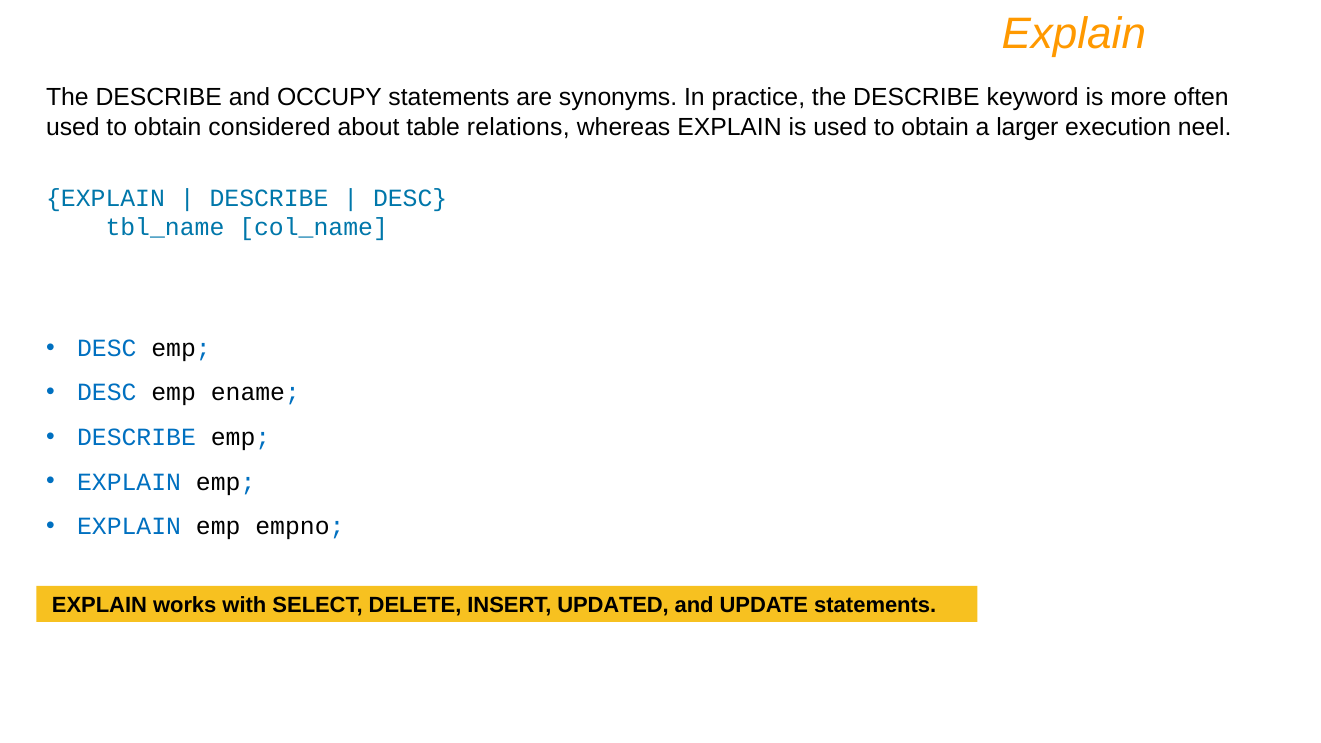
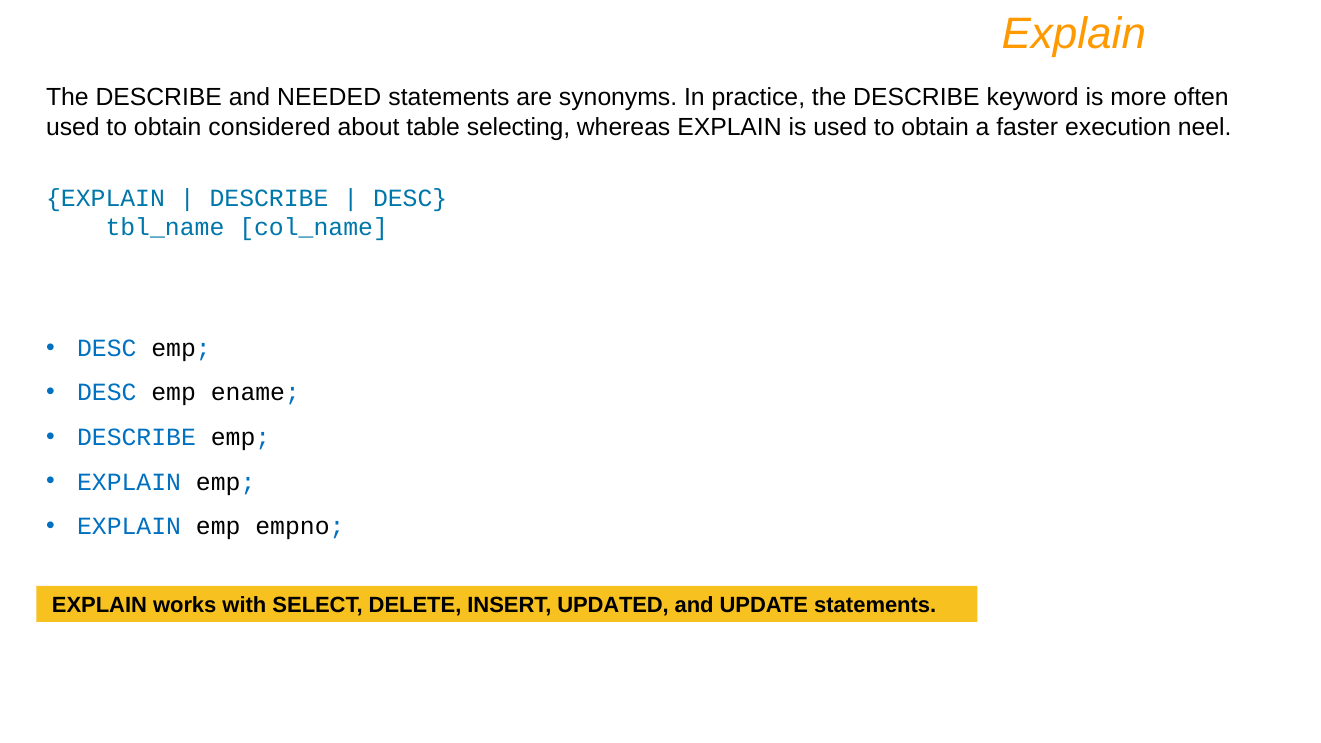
OCCUPY: OCCUPY -> NEEDED (329, 98)
relations: relations -> selecting (518, 127)
larger: larger -> faster (1027, 127)
